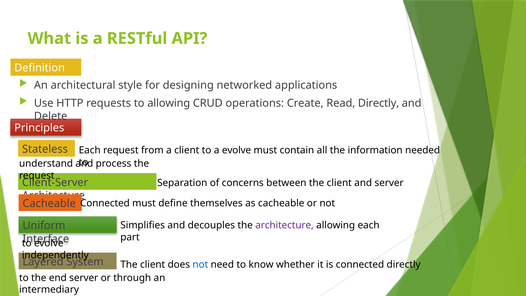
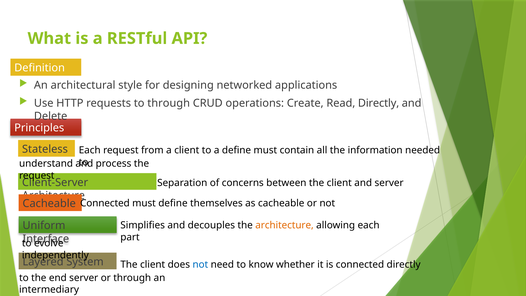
to allowing: allowing -> through (169, 103)
a evolve: evolve -> define (237, 150)
architecture colour: purple -> orange (285, 225)
